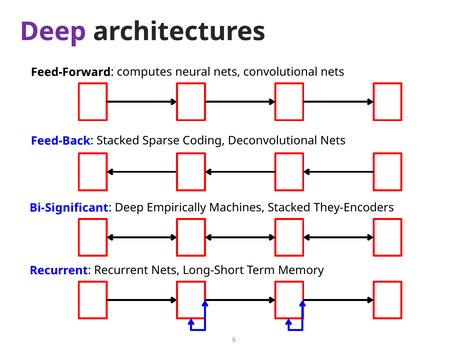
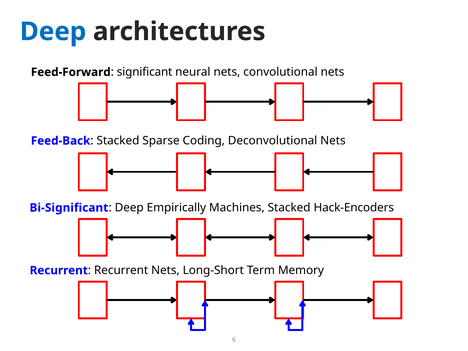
Deep colour: purple -> blue (53, 32)
computes: computes -> significant (145, 72)
They-Encoders: They-Encoders -> Hack-Encoders (354, 208)
